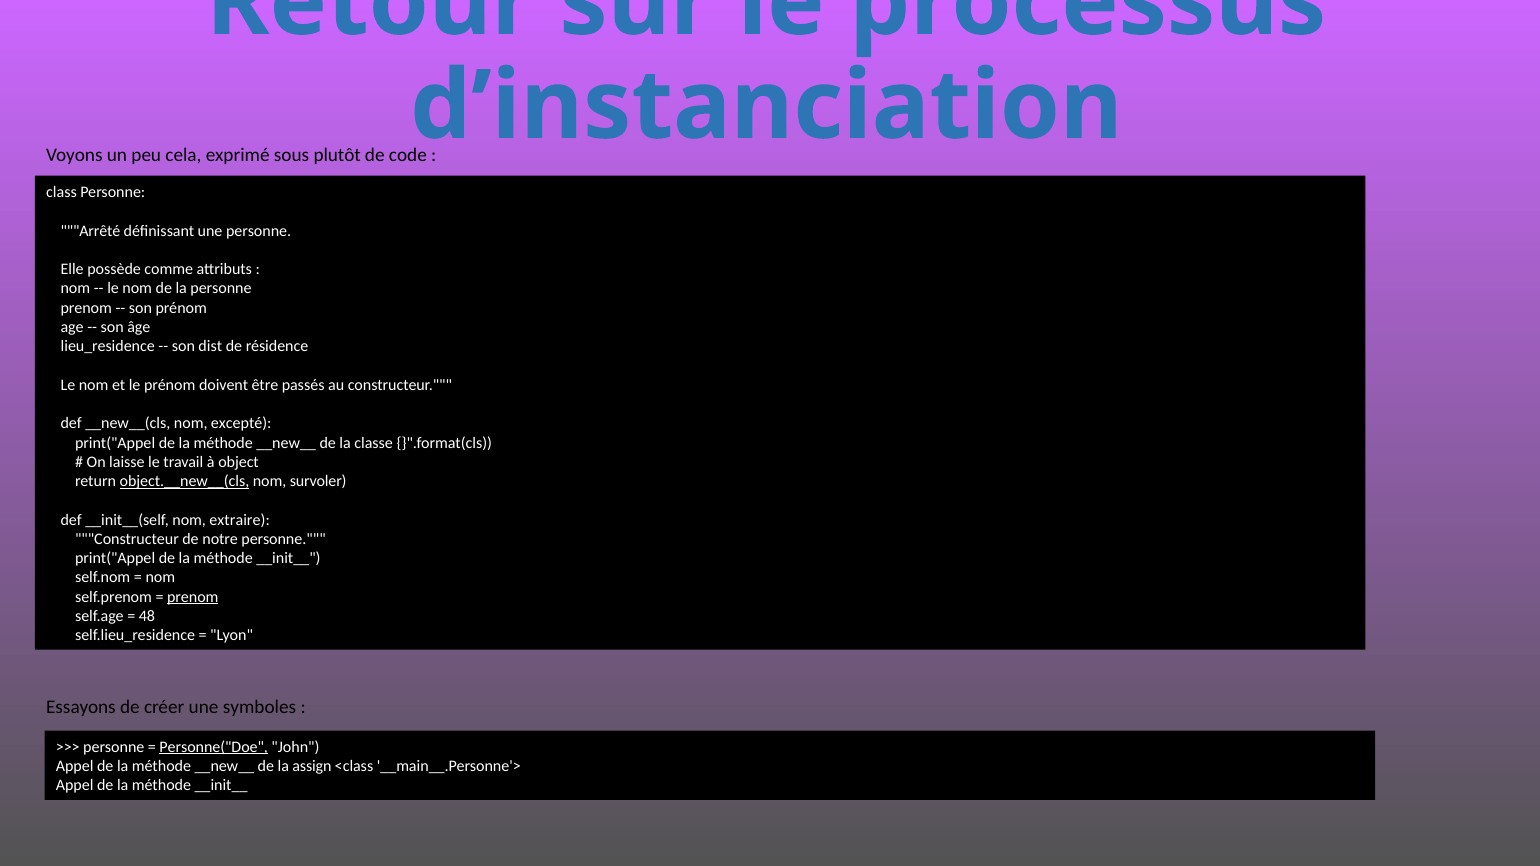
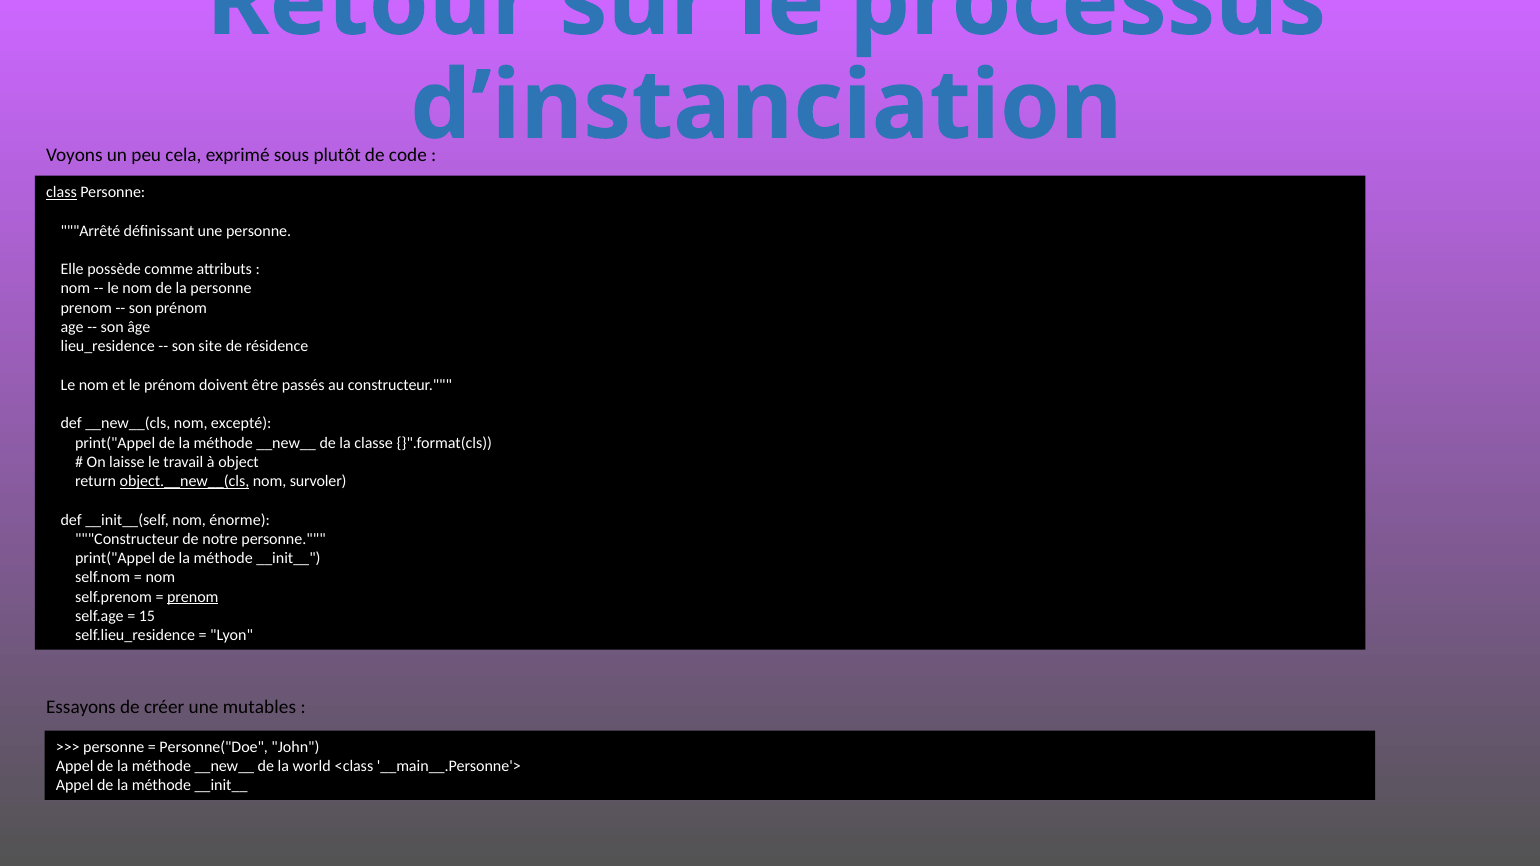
class underline: none -> present (62, 192)
dist: dist -> site (210, 346)
extraire: extraire -> énorme (240, 520)
48: 48 -> 15 (147, 616)
symboles: symboles -> mutables (259, 707)
Personne("Doe underline: present -> none (214, 747)
assign: assign -> world (312, 767)
